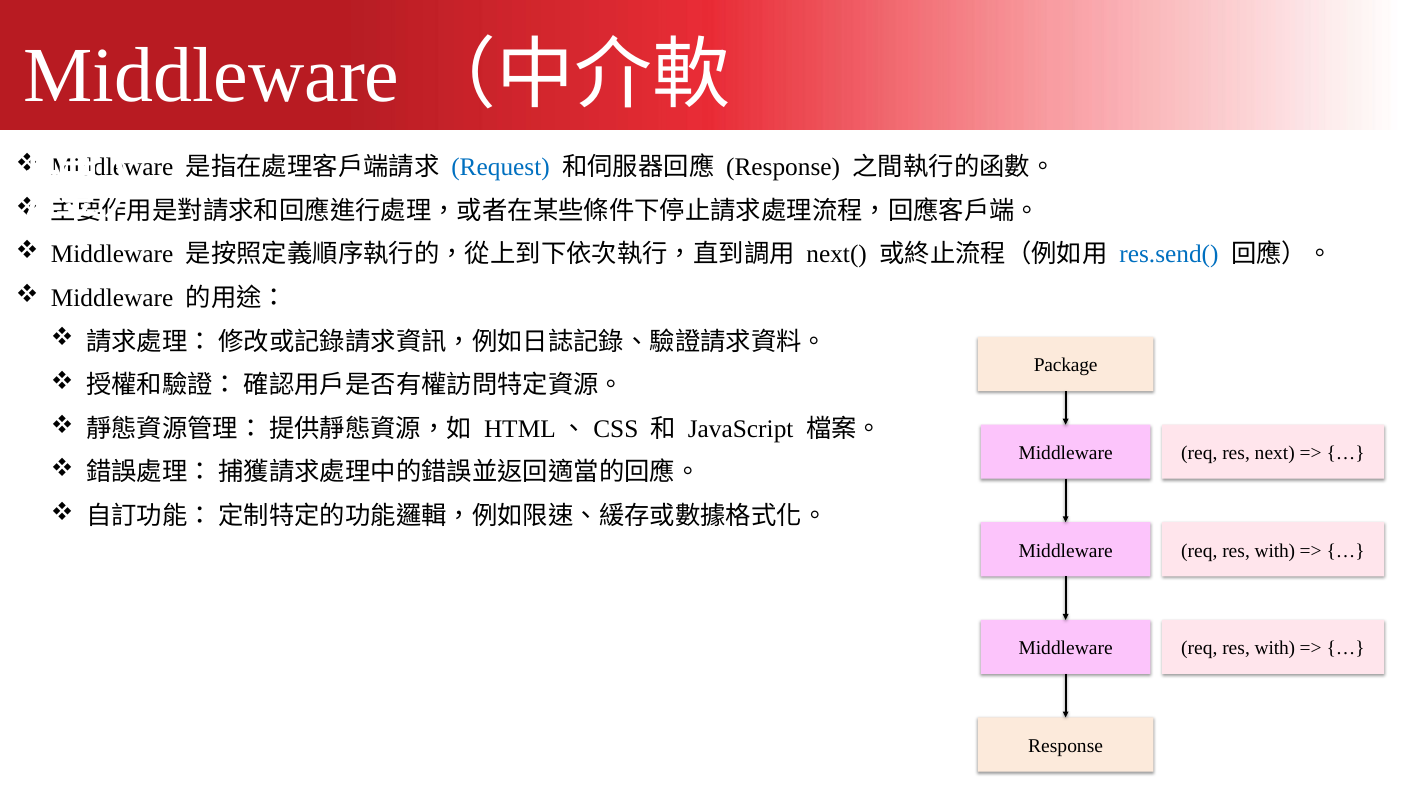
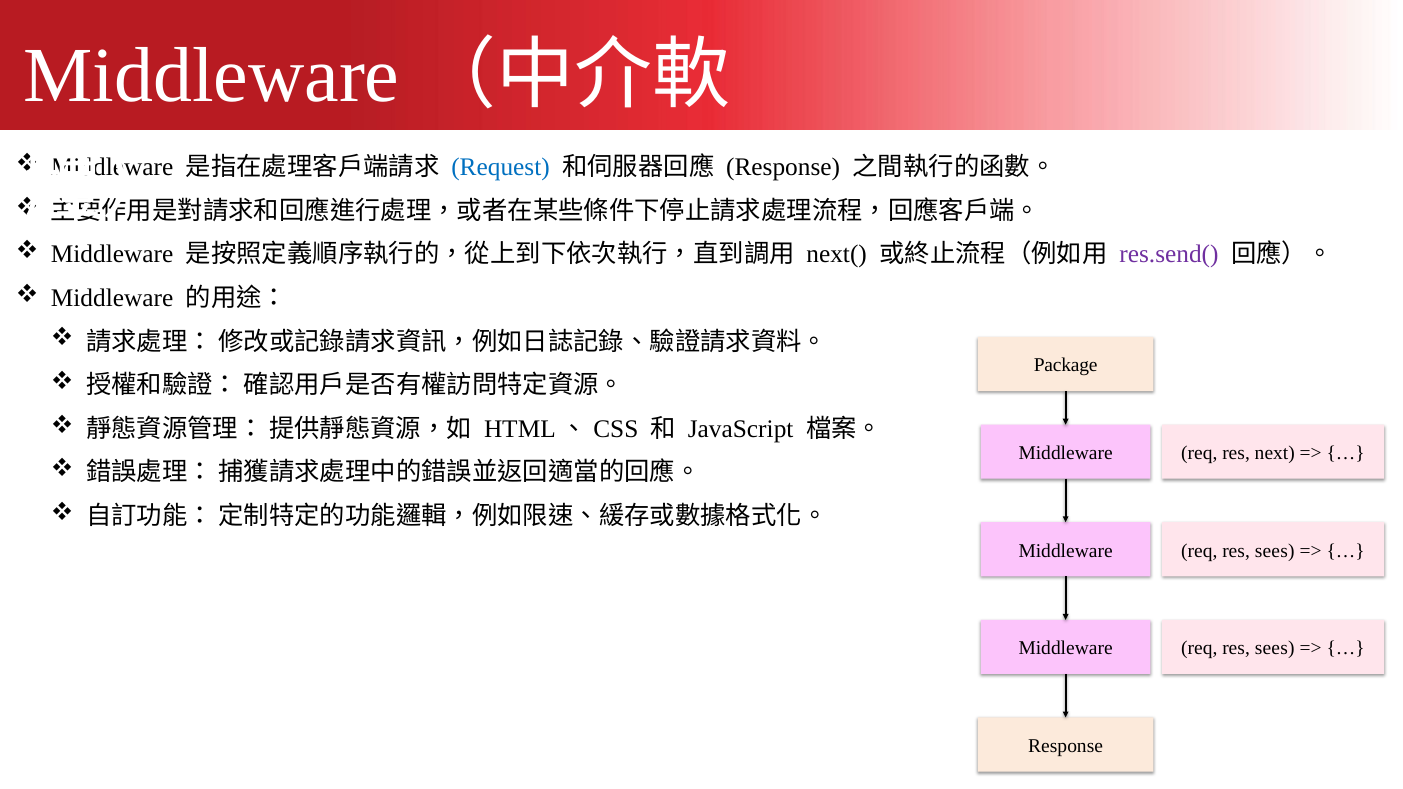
res.send( colour: blue -> purple (1169, 254)
with: with -> sees (1275, 551)
with: with -> sees (1275, 648)
